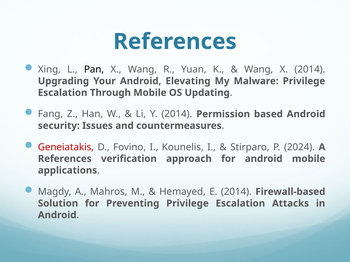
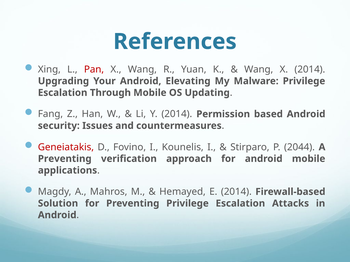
Pan colour: black -> red (94, 70)
2024: 2024 -> 2044 (299, 147)
References: References -> Preventing (65, 159)
